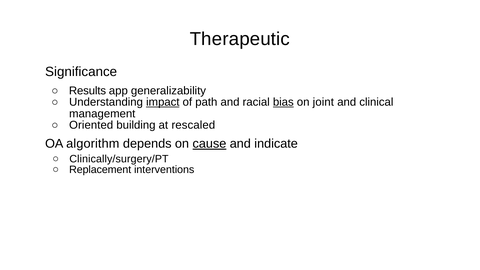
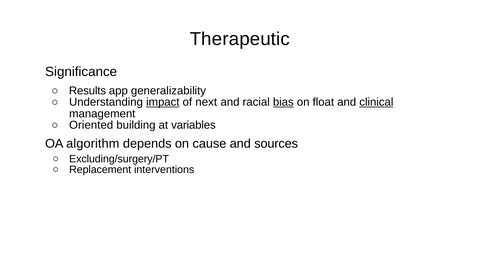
path: path -> next (206, 102)
joint: joint -> float (323, 102)
clinical underline: none -> present (376, 102)
rescaled: rescaled -> variables (193, 125)
cause underline: present -> none (209, 144)
indicate: indicate -> sources (276, 144)
Clinically/surgery/PT: Clinically/surgery/PT -> Excluding/surgery/PT (119, 159)
